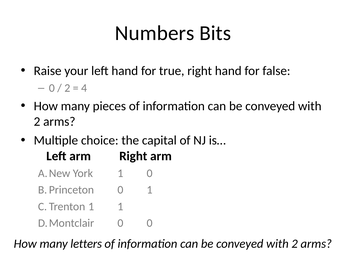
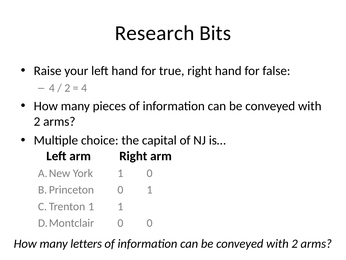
Numbers: Numbers -> Research (155, 33)
0: 0 -> 4 (52, 88)
